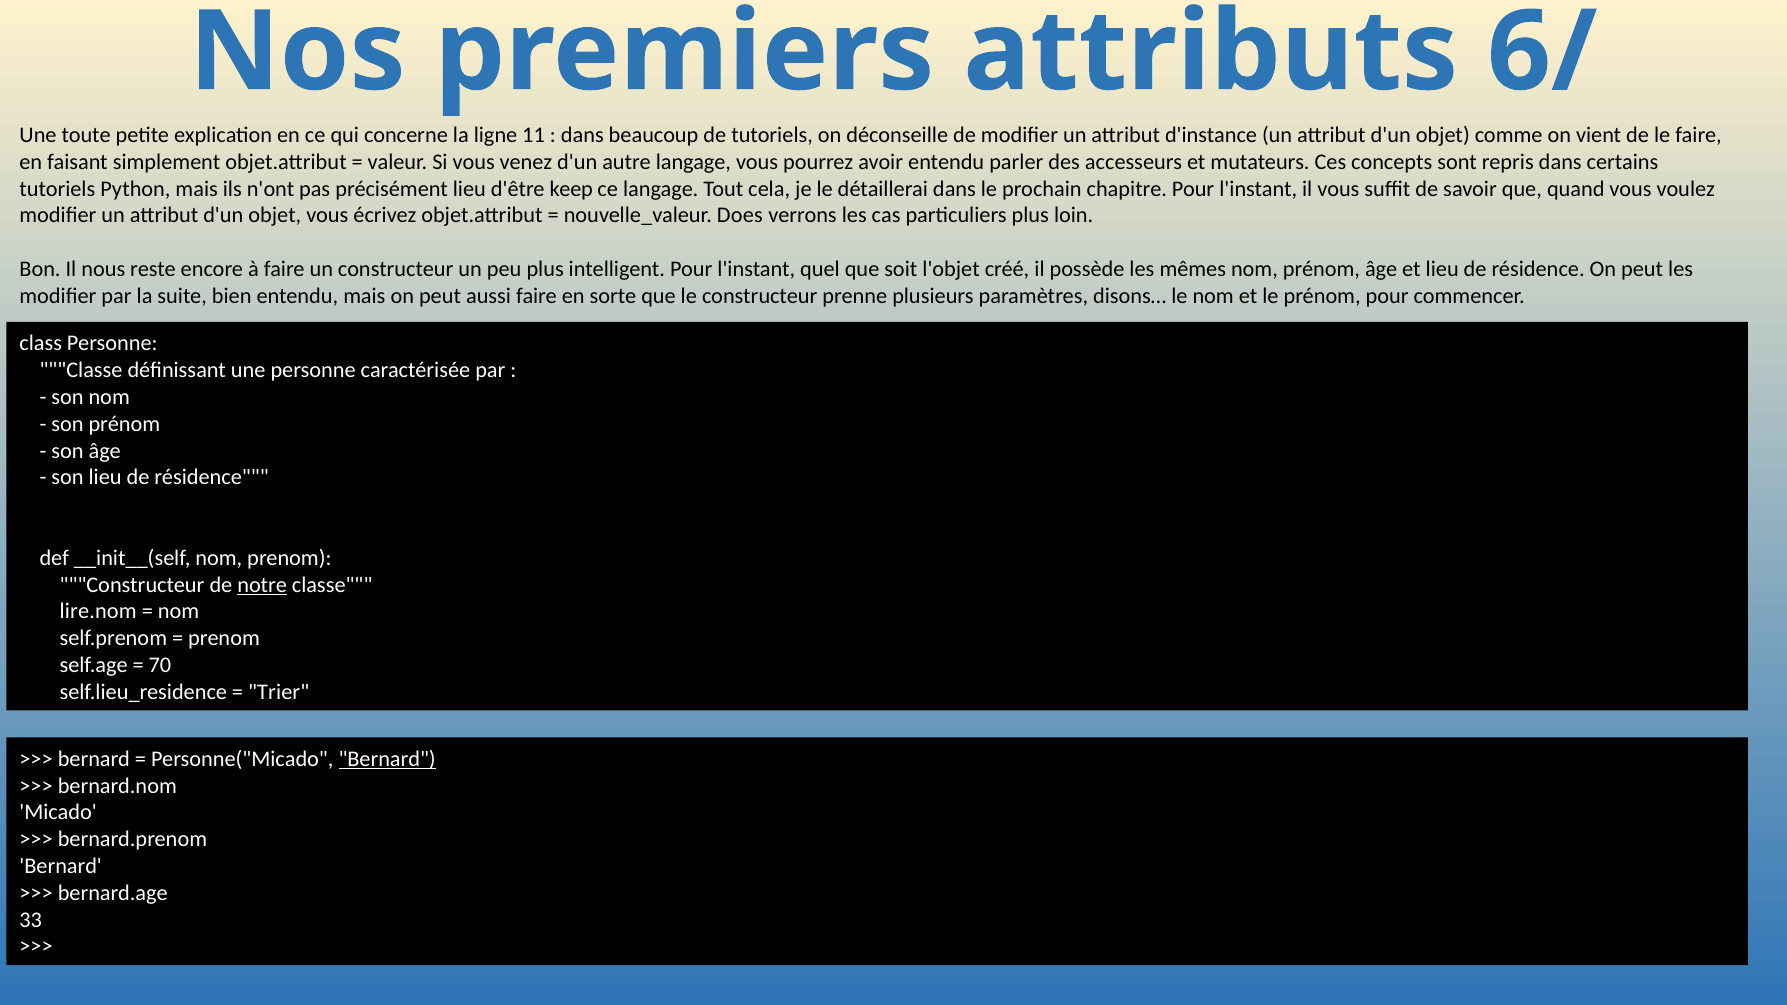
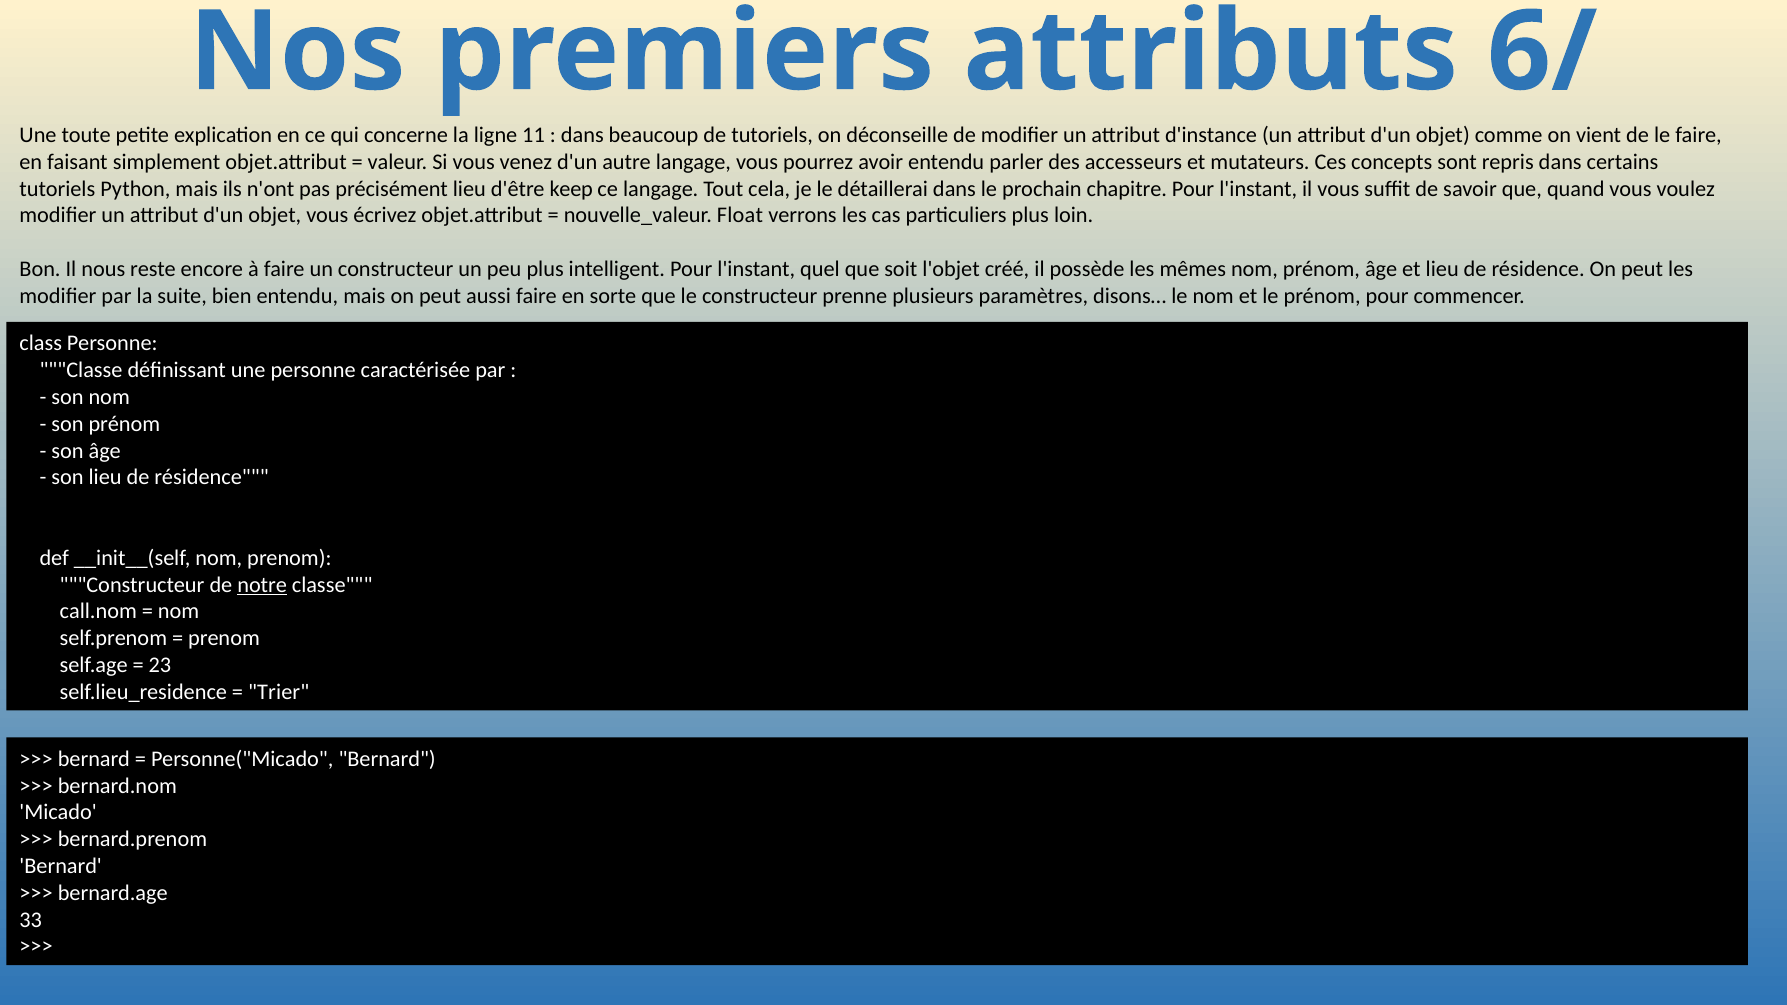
Does: Does -> Float (740, 216)
lire.nom: lire.nom -> call.nom (98, 612)
70: 70 -> 23 (160, 665)
Bernard underline: present -> none (387, 759)
